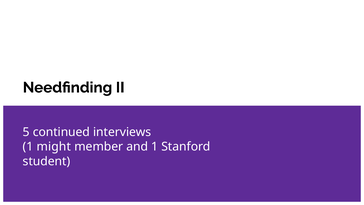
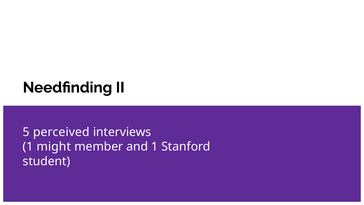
continued: continued -> perceived (61, 132)
